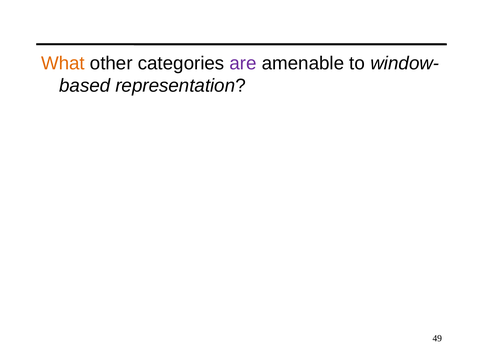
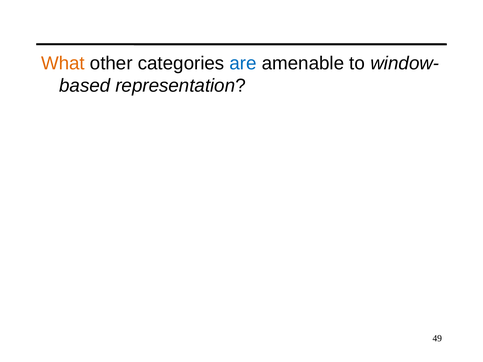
are colour: purple -> blue (243, 63)
